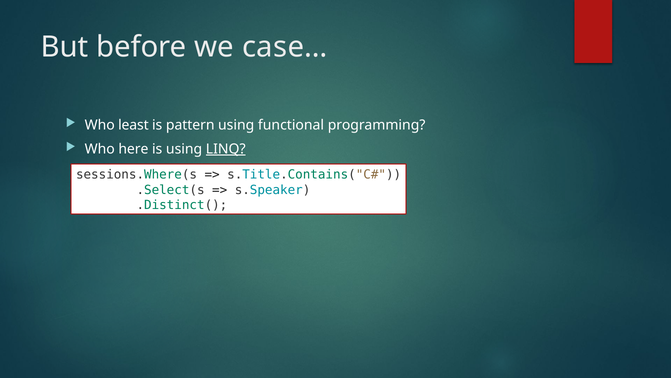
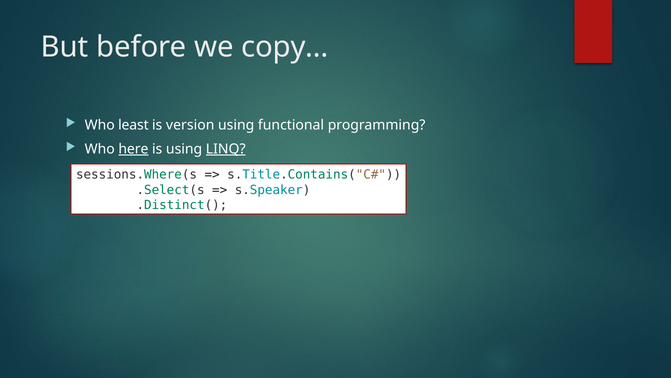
case…: case… -> copy… (285, 47)
pattern: pattern -> version (190, 125)
here underline: none -> present (133, 149)
